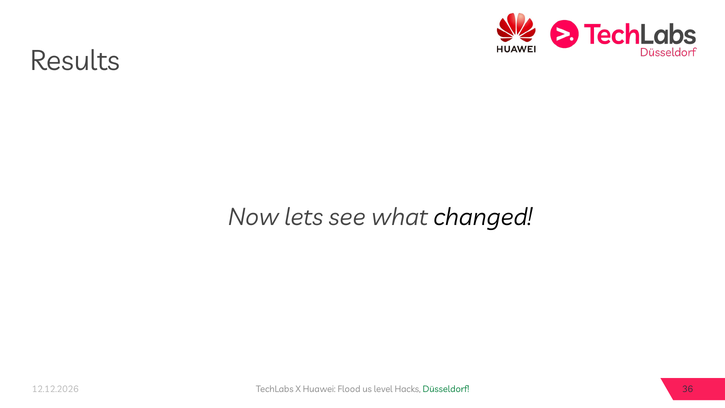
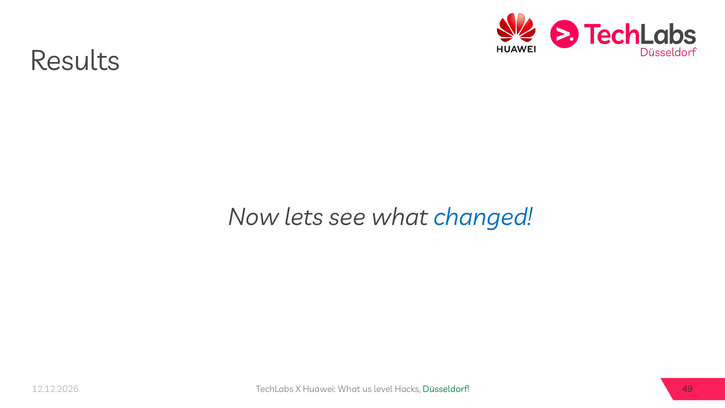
changed colour: black -> blue (483, 217)
Huawei Flood: Flood -> What (349, 389)
36: 36 -> 49 (688, 389)
